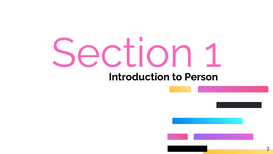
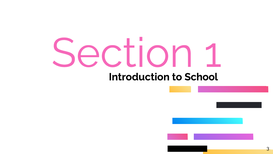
Person: Person -> School (201, 77)
